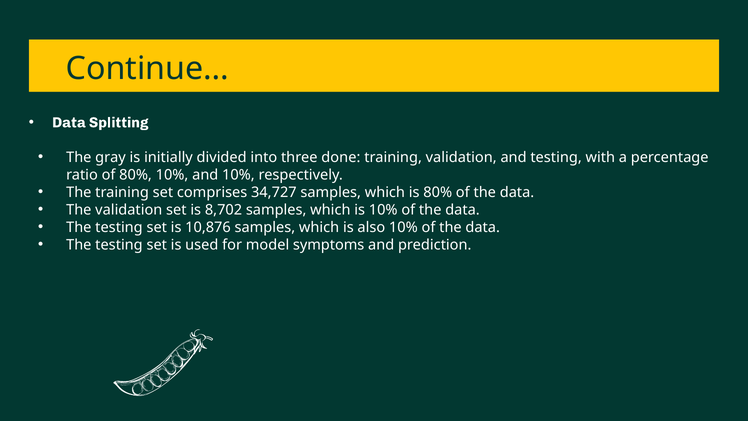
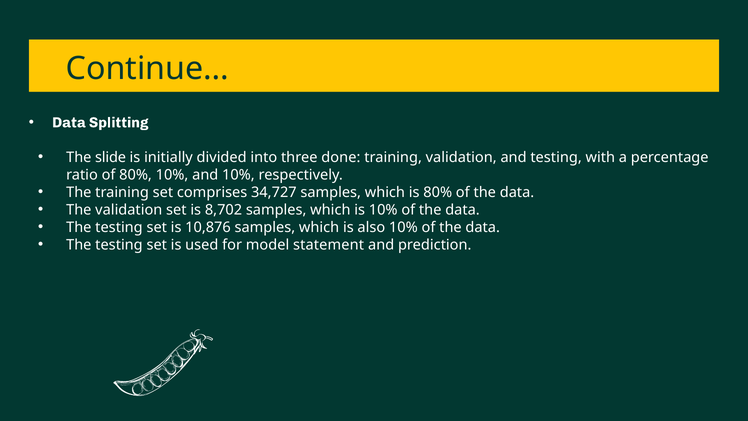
gray: gray -> slide (111, 157)
symptoms: symptoms -> statement (329, 245)
